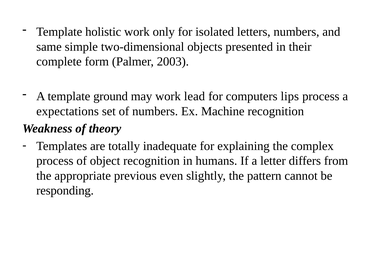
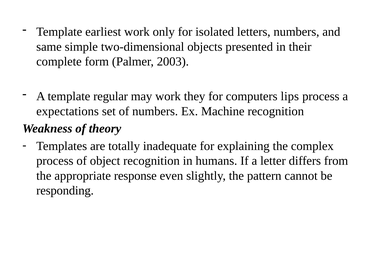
holistic: holistic -> earliest (103, 32)
ground: ground -> regular (111, 96)
lead: lead -> they (195, 96)
previous: previous -> response (135, 176)
